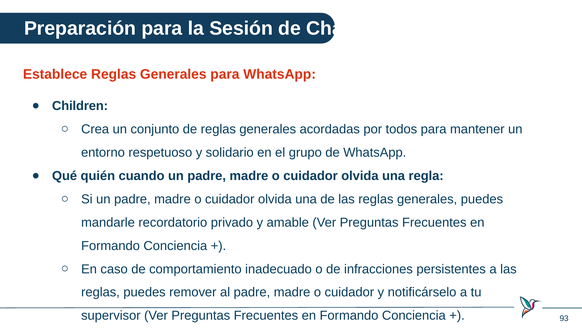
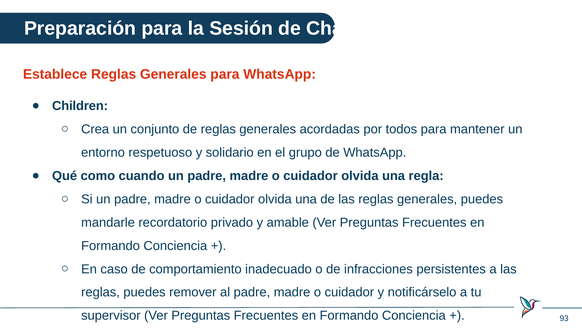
quién: quién -> como (98, 176)
